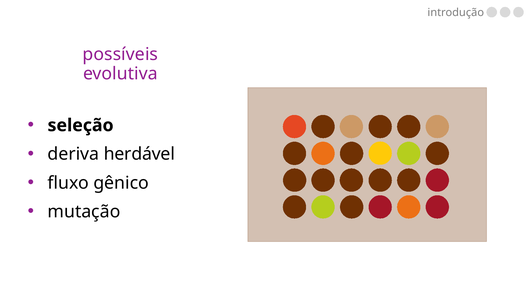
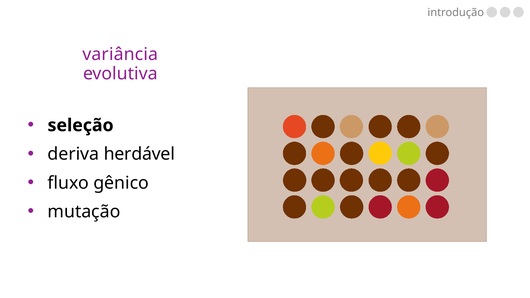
possíveis: possíveis -> variância (120, 54)
